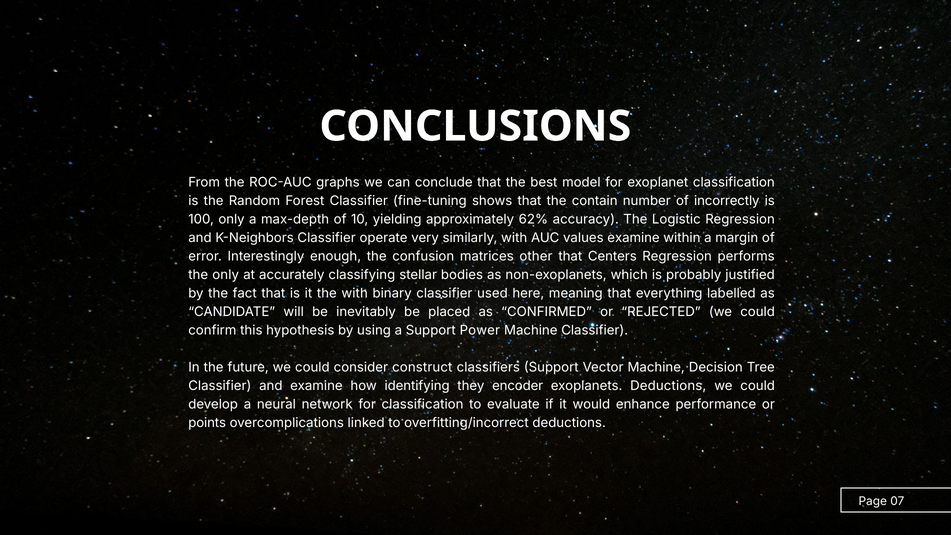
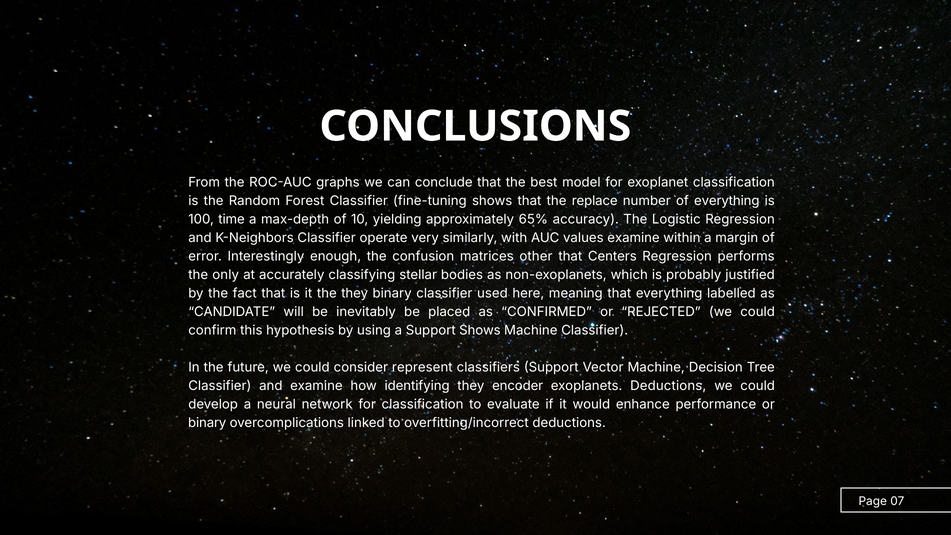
contain: contain -> replace (595, 201)
of incorrectly: incorrectly -> everything (727, 201)
100 only: only -> time (232, 219)
62%: 62% -> 65% (533, 219)
the with: with -> they (355, 293)
Support Power: Power -> Shows (480, 330)
construct: construct -> represent (422, 367)
points: points -> binary (207, 423)
